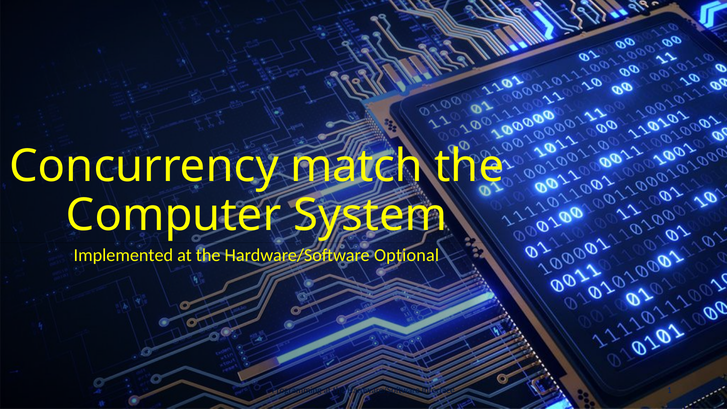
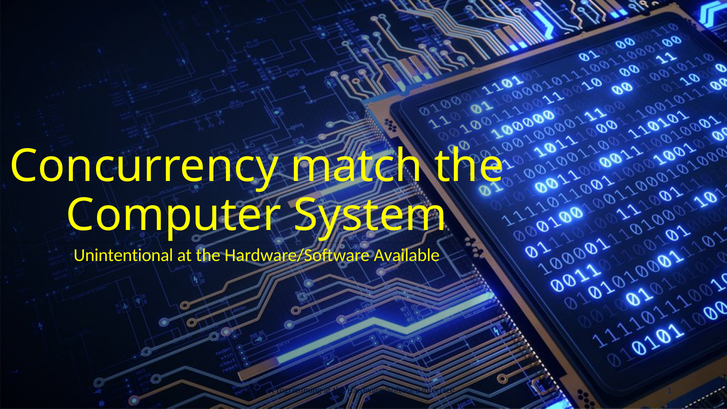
Implemented: Implemented -> Unintentional (123, 255)
Optional: Optional -> Available (407, 255)
